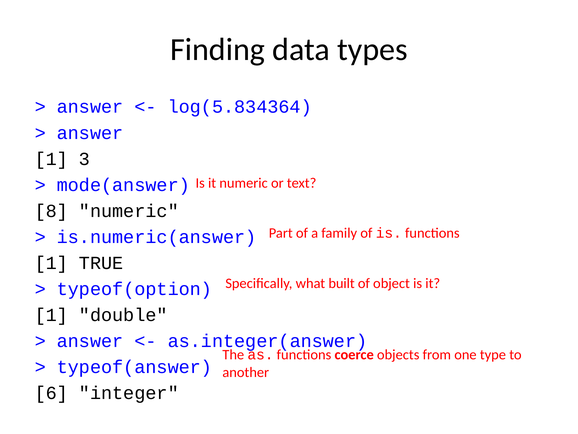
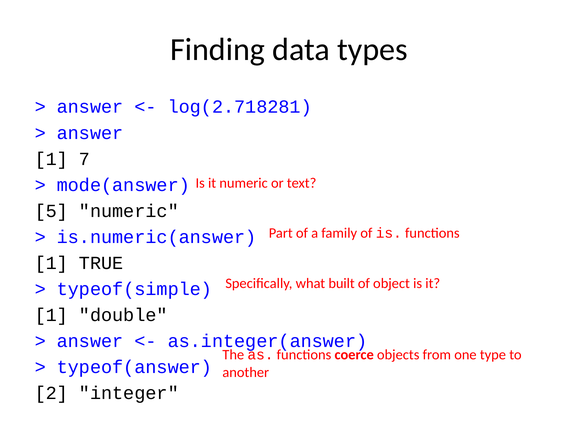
log(5.834364: log(5.834364 -> log(2.718281 (240, 107)
3: 3 -> 7 (84, 159)
8: 8 -> 5 (51, 211)
typeof(option: typeof(option -> typeof(simple (134, 289)
6: 6 -> 2 (51, 393)
